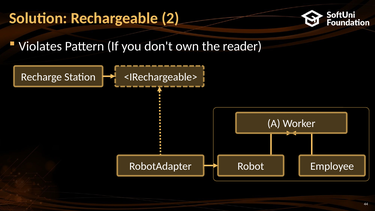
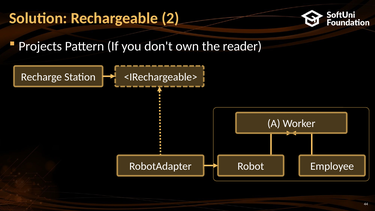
Violates: Violates -> Projects (40, 46)
